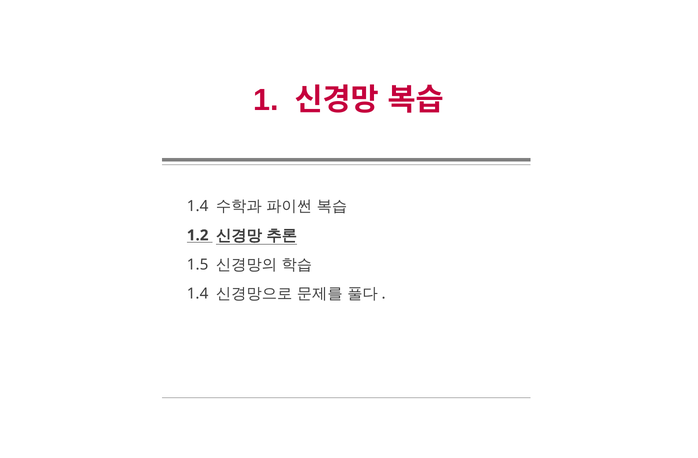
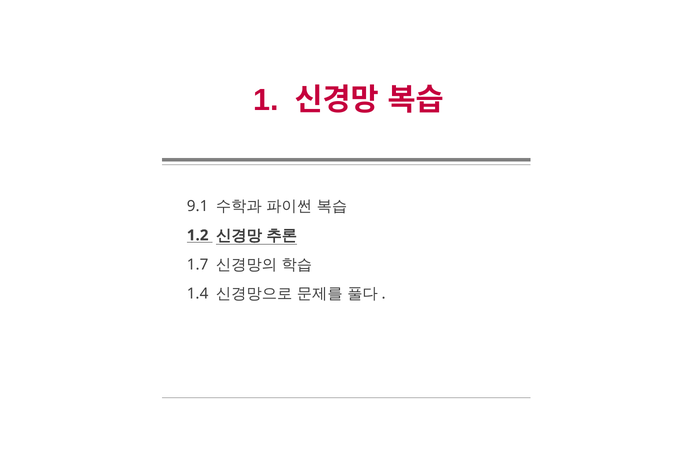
1.4: 1.4 -> 9.1 (198, 206)
1.5: 1.5 -> 1.7 (198, 265)
